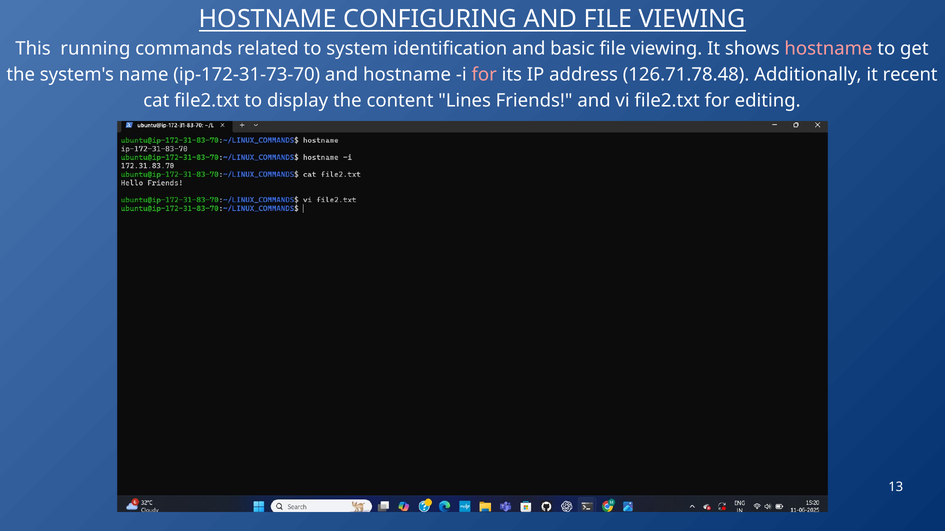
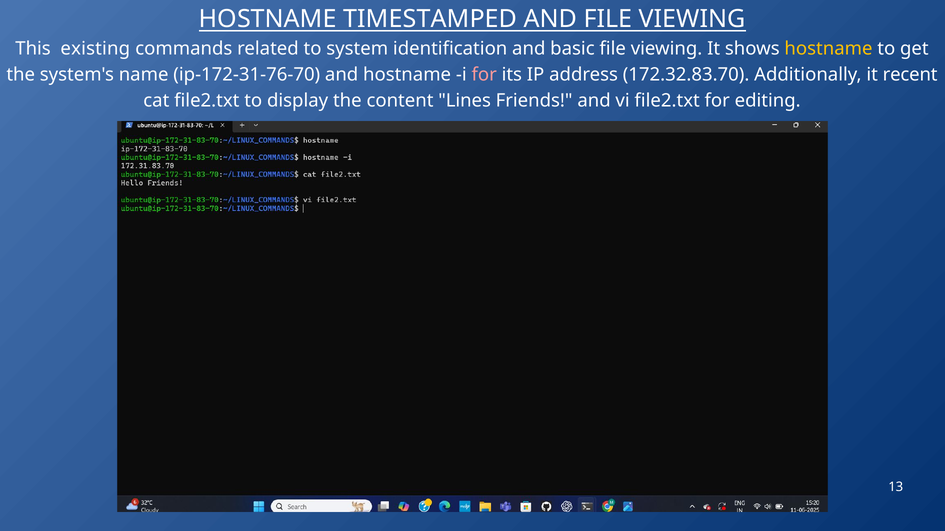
CONFIGURING: CONFIGURING -> TIMESTAMPED (430, 19)
running: running -> existing (95, 49)
hostname colour: pink -> yellow (828, 49)
ip-172-31-73-70: ip-172-31-73-70 -> ip-172-31-76-70 (247, 75)
126.71.78.48: 126.71.78.48 -> 172.32.83.70 (686, 75)
